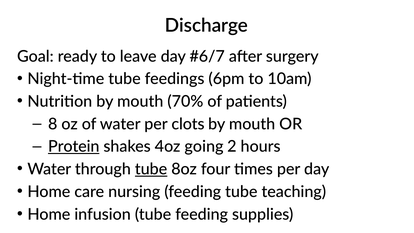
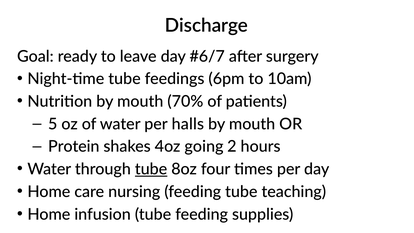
8: 8 -> 5 (53, 124)
clots: clots -> halls (188, 124)
Protein underline: present -> none (74, 147)
